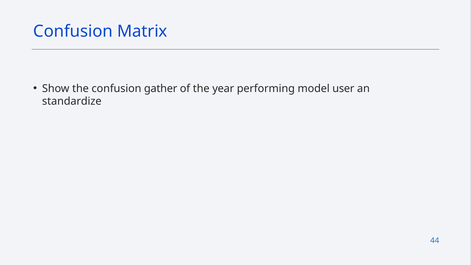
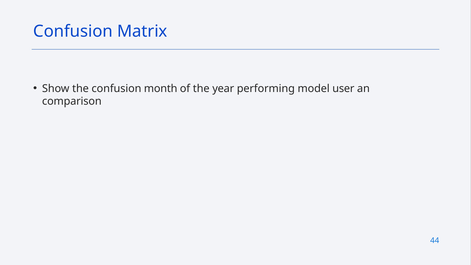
gather: gather -> month (161, 88)
standardize: standardize -> comparison (72, 101)
